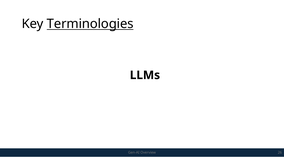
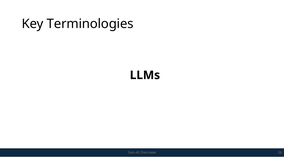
Terminologies underline: present -> none (90, 24)
